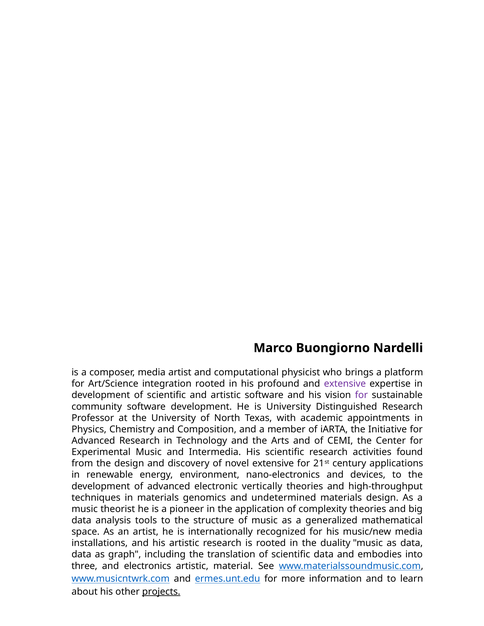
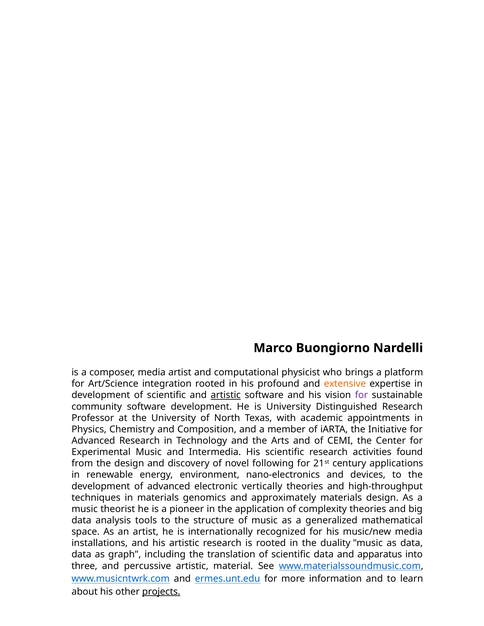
extensive colour: purple -> orange (345, 384)
artistic underline: none -> present (226, 395)
novel extensive: extensive -> following (273, 464)
undetermined: undetermined -> approximately (284, 498)
embodies: embodies -> apparatus (380, 555)
electronics: electronics -> percussive (147, 566)
